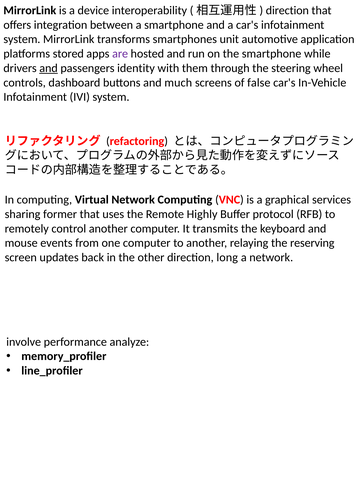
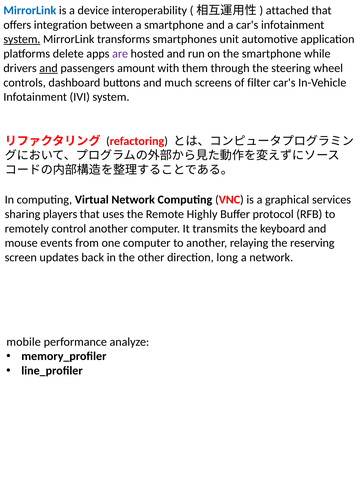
MirrorLink colour: black -> blue (30, 10)
direction: direction -> attached (287, 10)
system underline: none -> present (22, 39)
stored: stored -> delete (68, 54)
identity: identity -> amount (136, 68)
false: false -> filter (259, 83)
former: former -> players (60, 214)
involve: involve -> mobile (24, 342)
